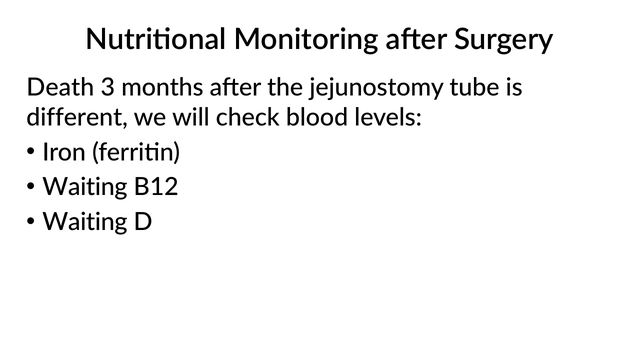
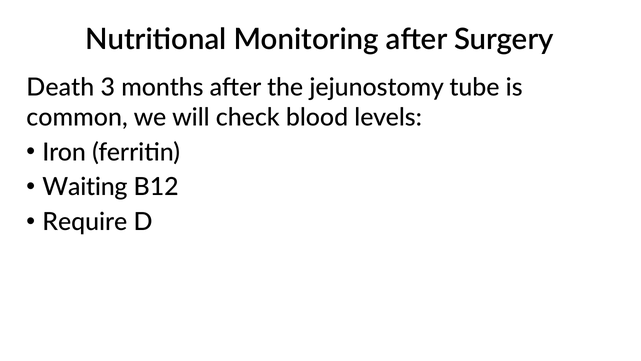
different: different -> common (77, 117)
Waiting: Waiting -> Require (85, 222)
